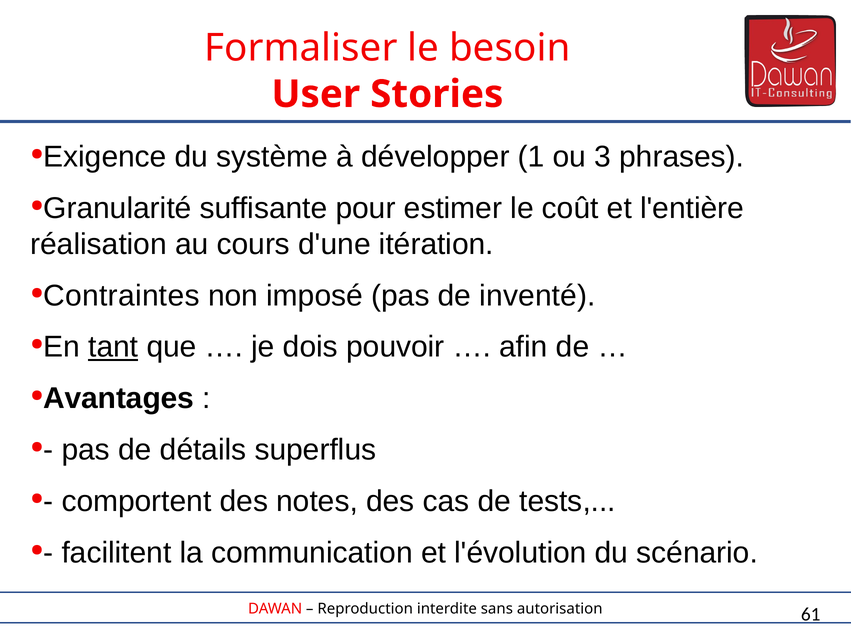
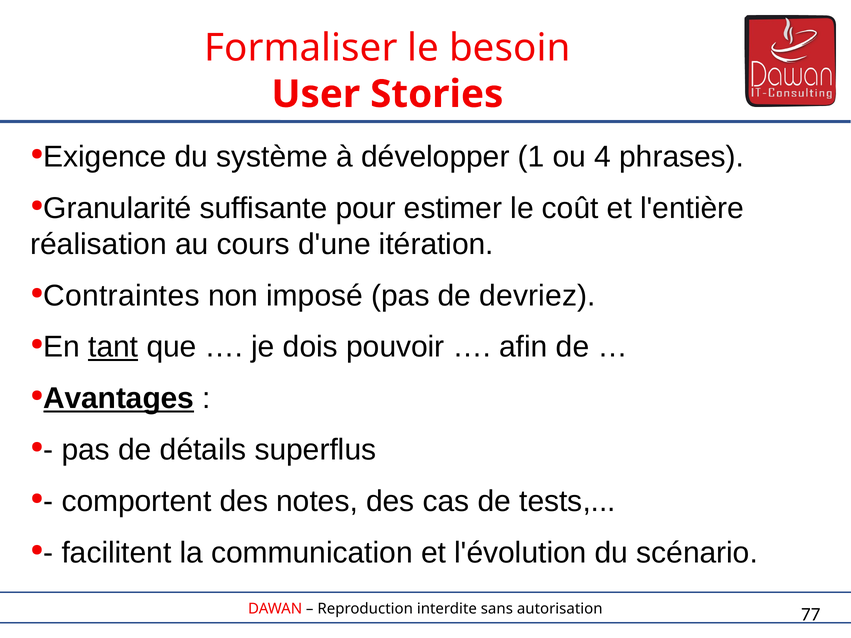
3: 3 -> 4 (603, 157)
inventé: inventé -> devriez (538, 296)
Avantages underline: none -> present (119, 399)
61: 61 -> 77 (811, 615)
